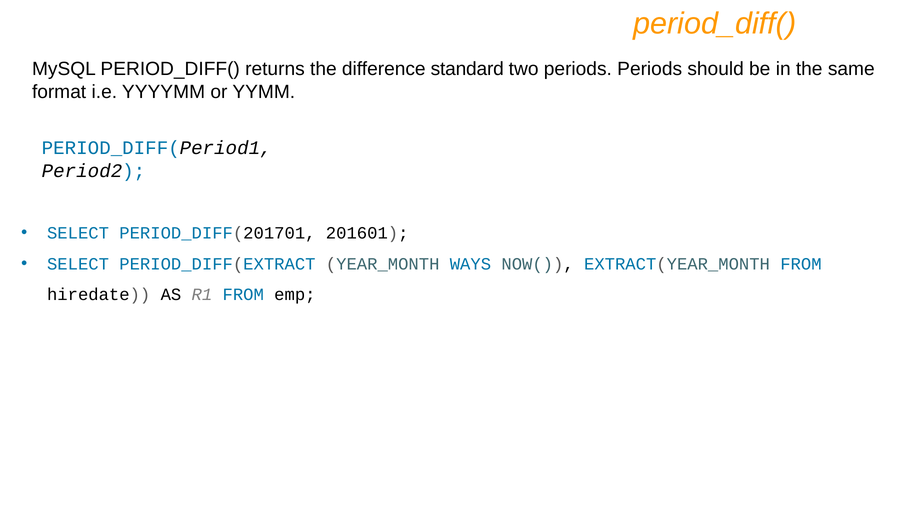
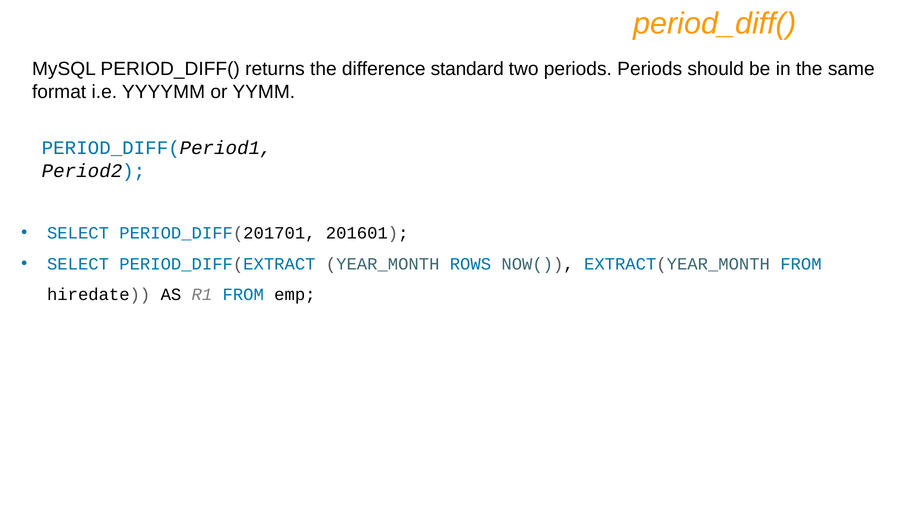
WAYS: WAYS -> ROWS (470, 264)
